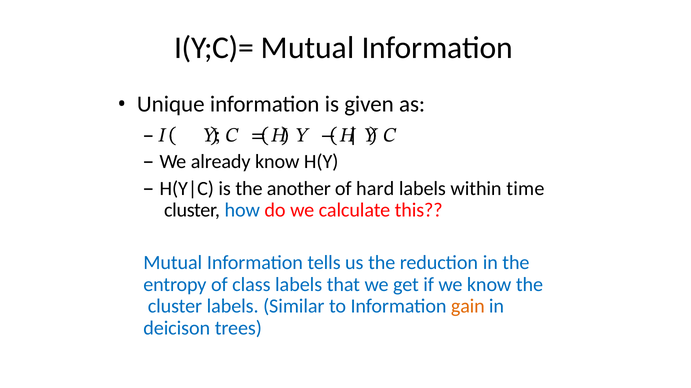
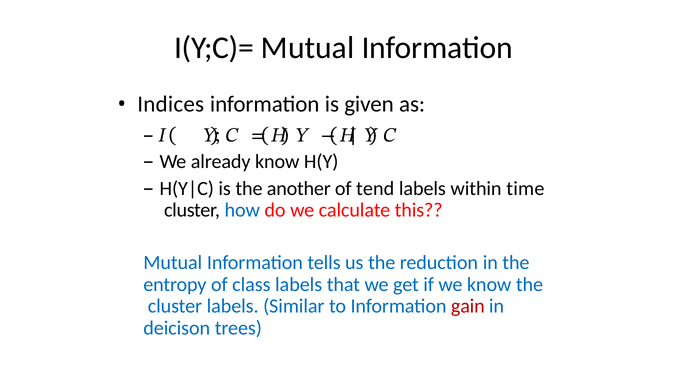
Unique: Unique -> Indices (171, 105)
hard: hard -> tend (375, 189)
gain colour: orange -> red (468, 307)
